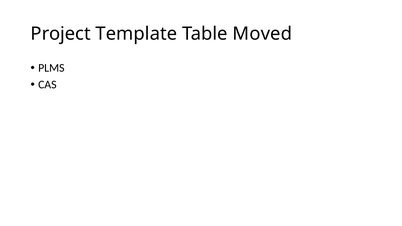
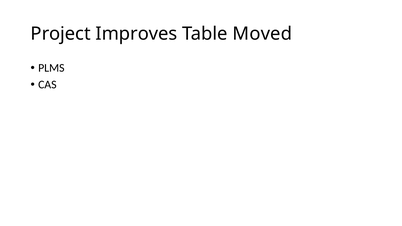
Template: Template -> Improves (136, 34)
